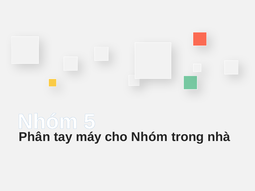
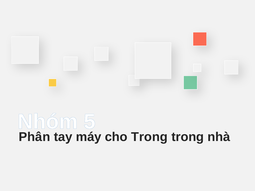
cho Nhóm: Nhóm -> Trong (149, 137)
